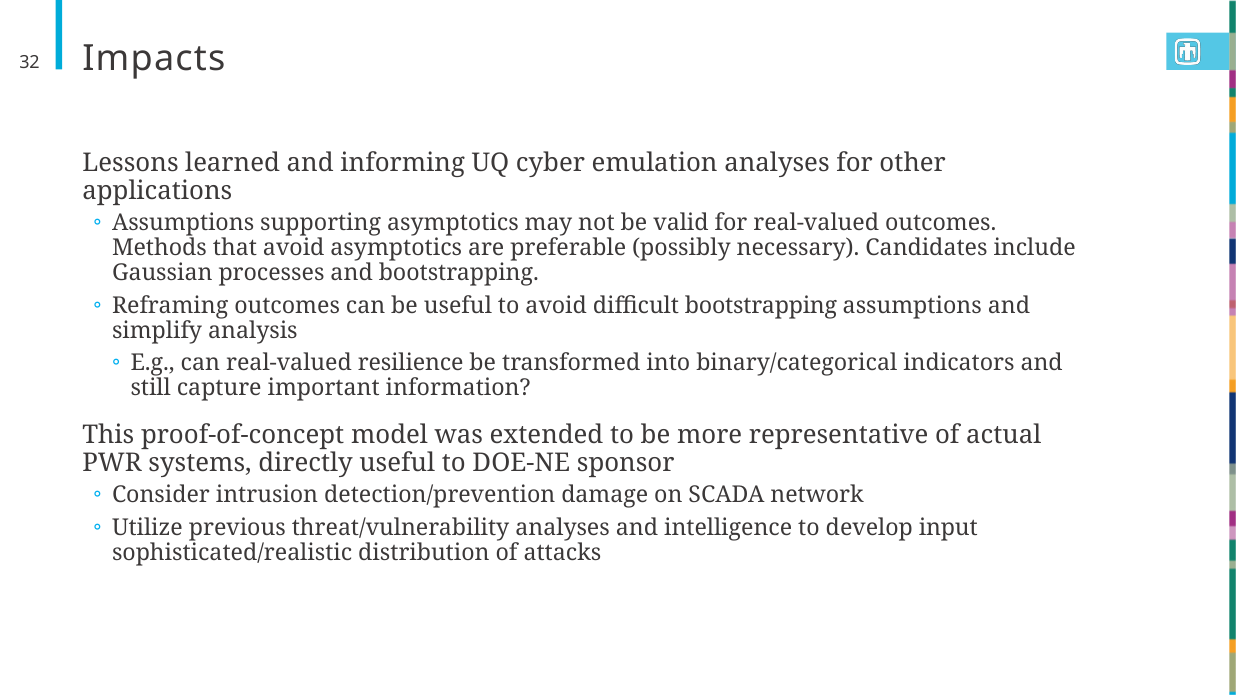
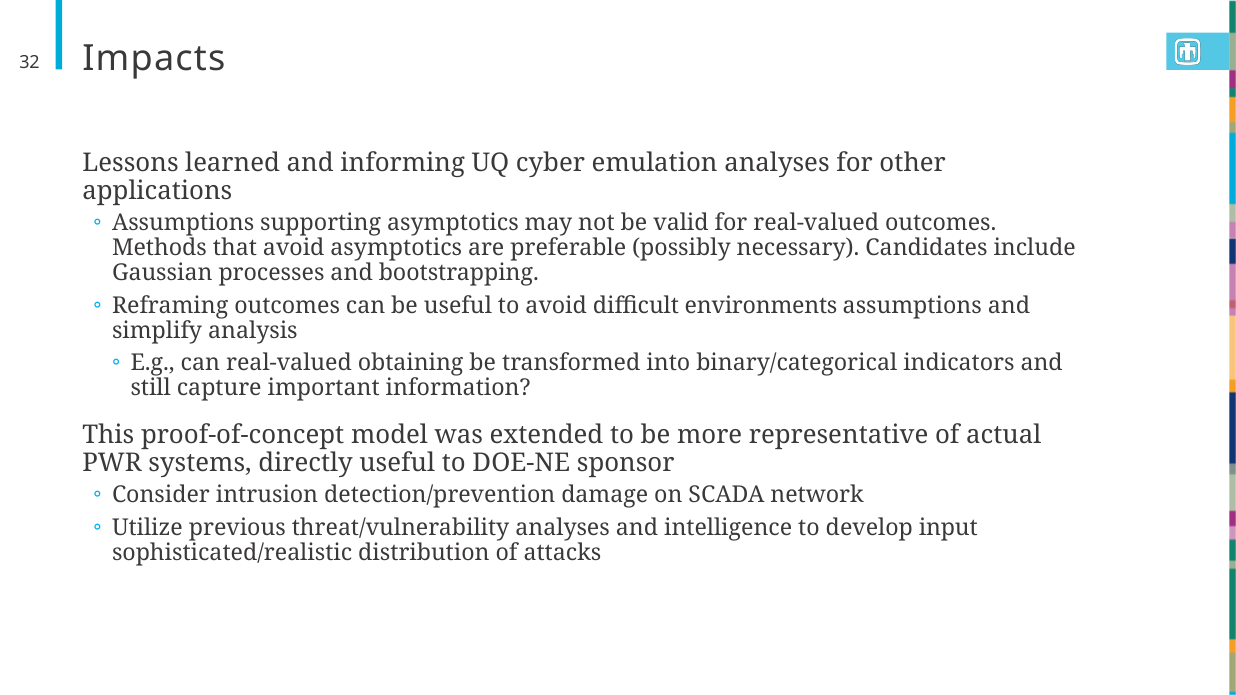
difficult bootstrapping: bootstrapping -> environments (761, 306)
resilience: resilience -> obtaining (411, 363)
